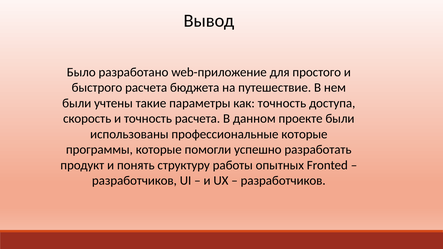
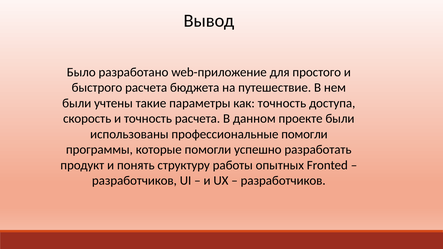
профессиональные которые: которые -> помогли (304, 134)
